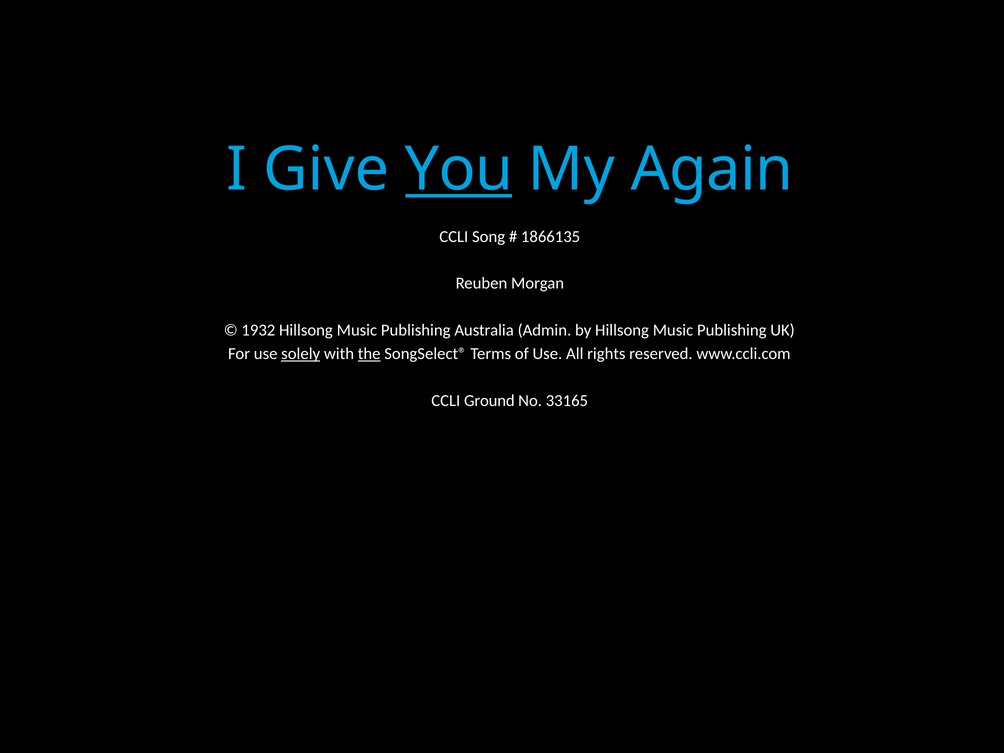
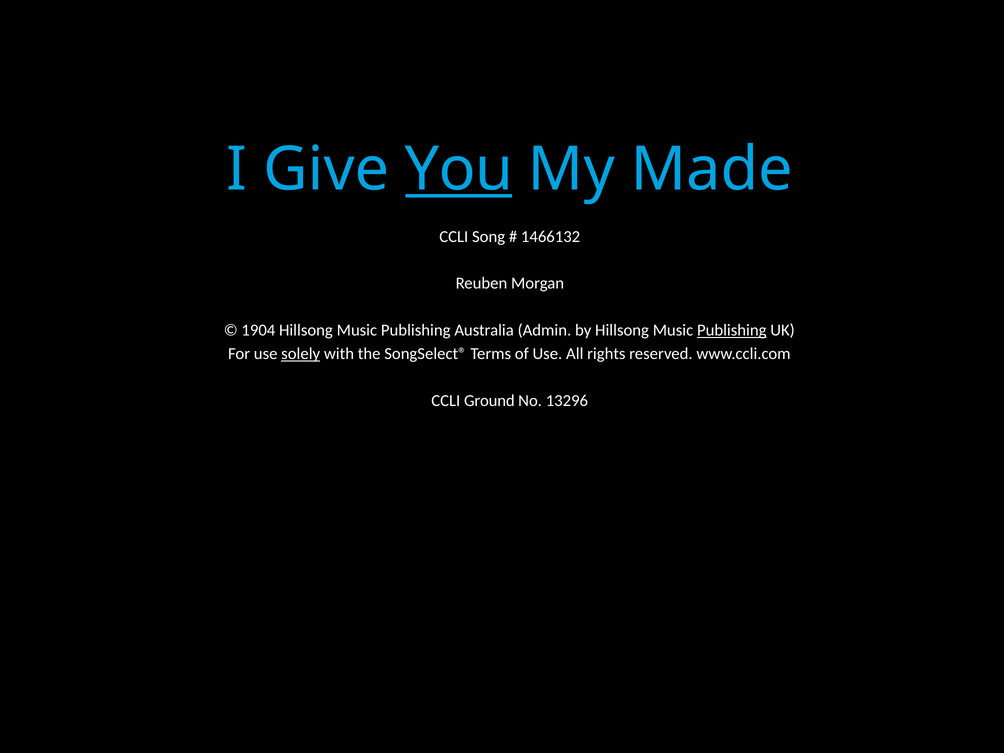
Again: Again -> Made (712, 169)
1866135: 1866135 -> 1466132 (551, 237)
1932: 1932 -> 1904 (258, 330)
Publishing underline: none -> present (732, 330)
the underline: present -> none (369, 354)
33165: 33165 -> 13296 (567, 401)
